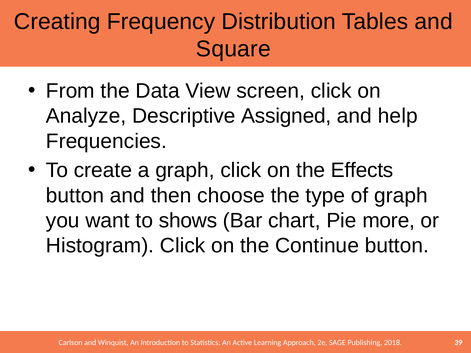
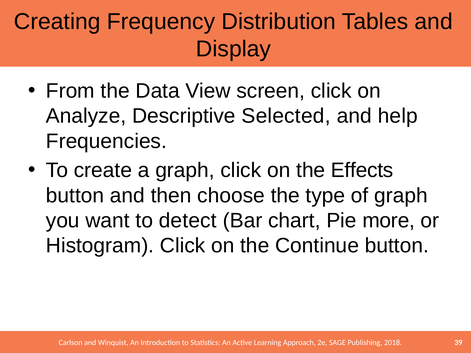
Square: Square -> Display (234, 49)
Assigned: Assigned -> Selected (286, 116)
shows: shows -> detect (188, 221)
